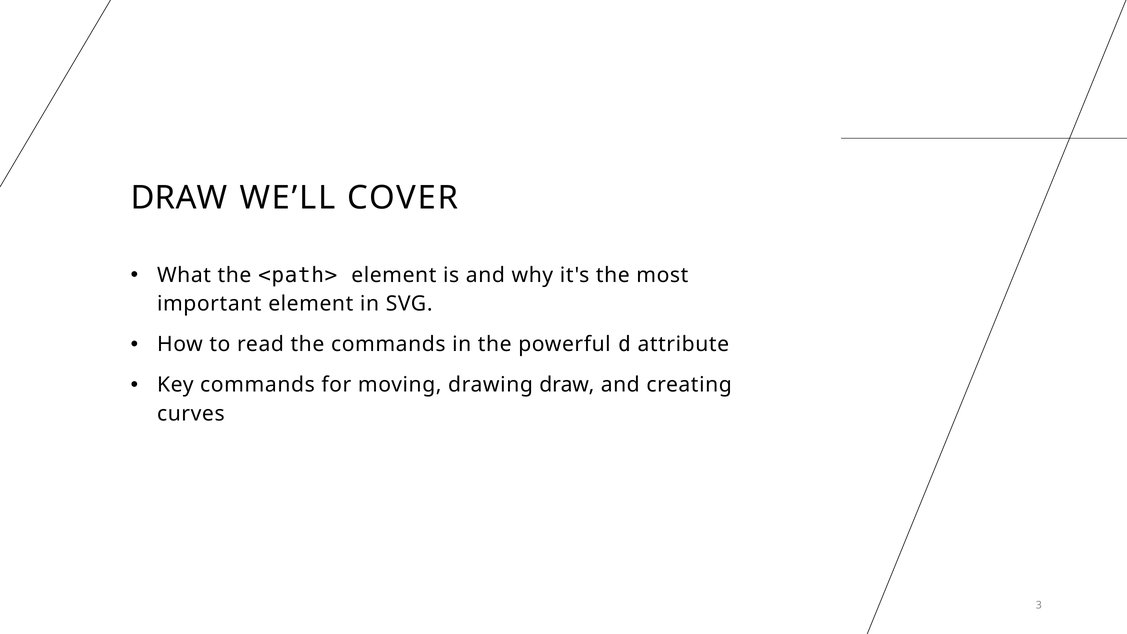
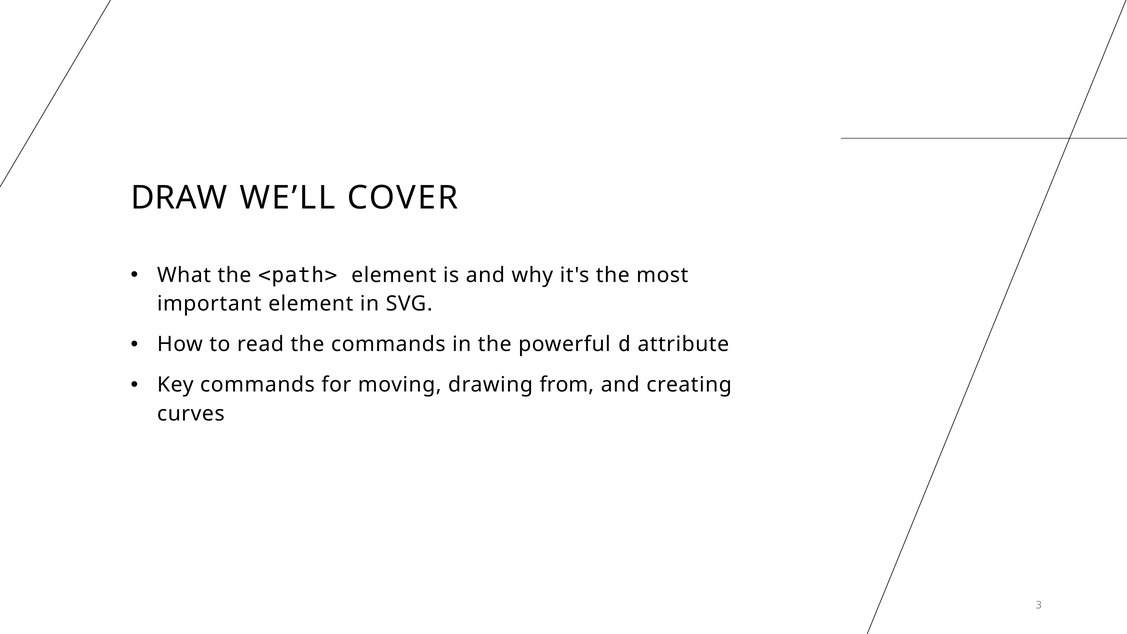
drawing draw: draw -> from (567, 385)
